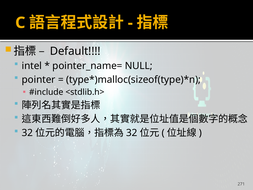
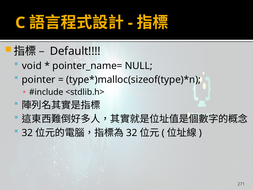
intel: intel -> void (32, 66)
